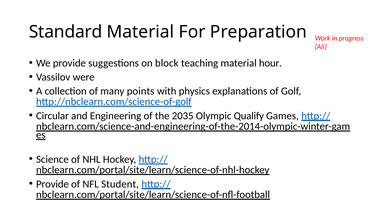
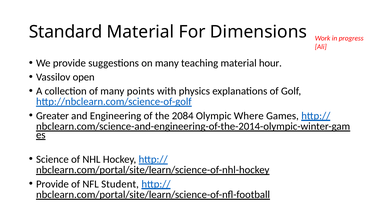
Preparation: Preparation -> Dimensions (258, 32)
on block: block -> many (167, 63)
were: were -> open (84, 77)
Circular: Circular -> Greater (52, 116)
2035: 2035 -> 2084 (183, 116)
Qualify: Qualify -> Where (249, 116)
